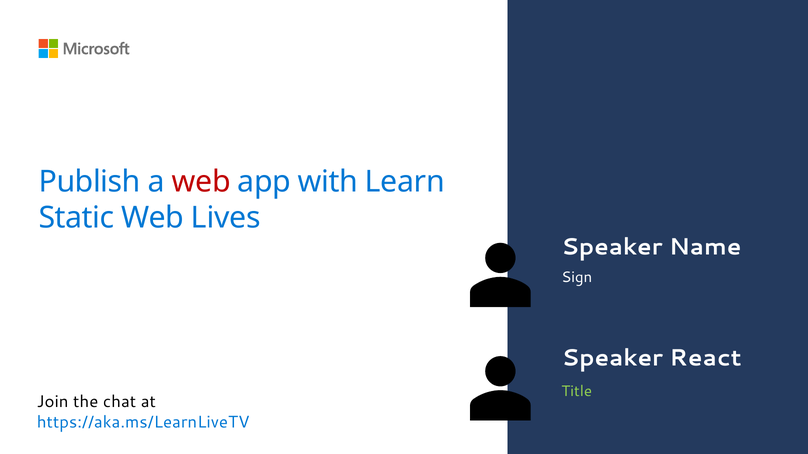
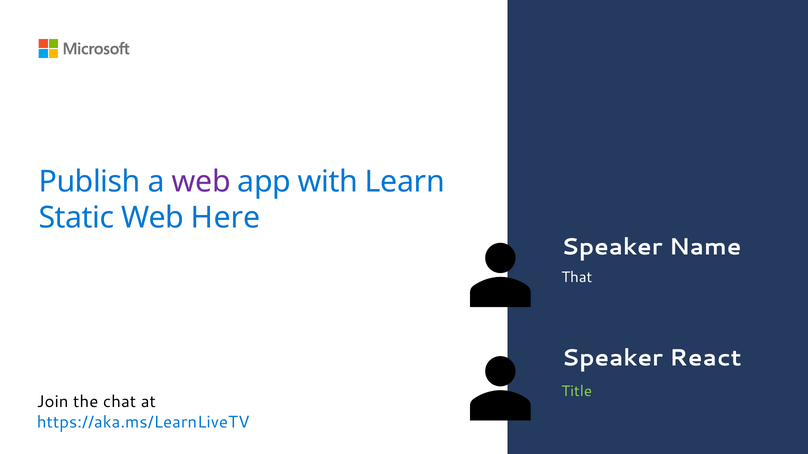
web colour: red -> purple (201, 182)
Lives: Lives -> Here (226, 218)
Sign: Sign -> That (577, 278)
